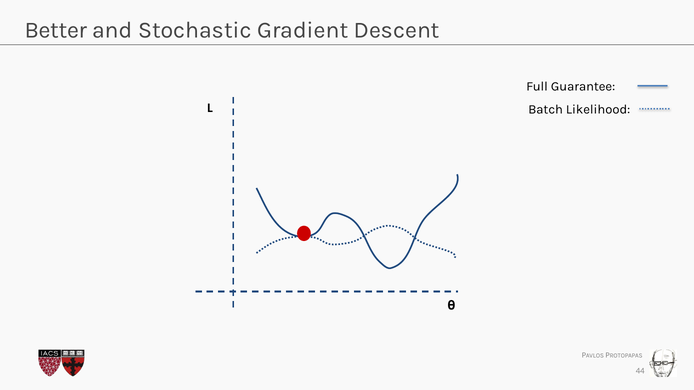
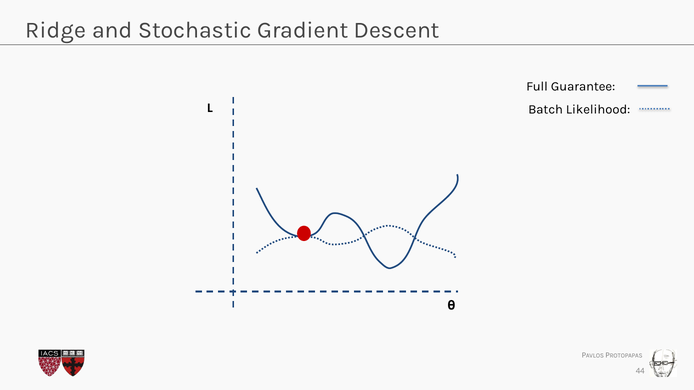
Better: Better -> Ridge (56, 30)
